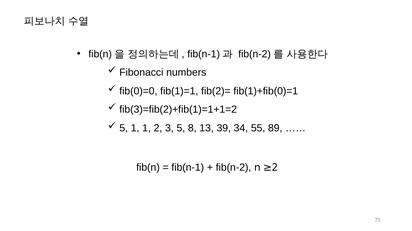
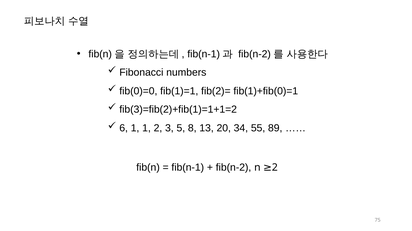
5: 5 -> 6 (124, 128)
39: 39 -> 20 (224, 128)
